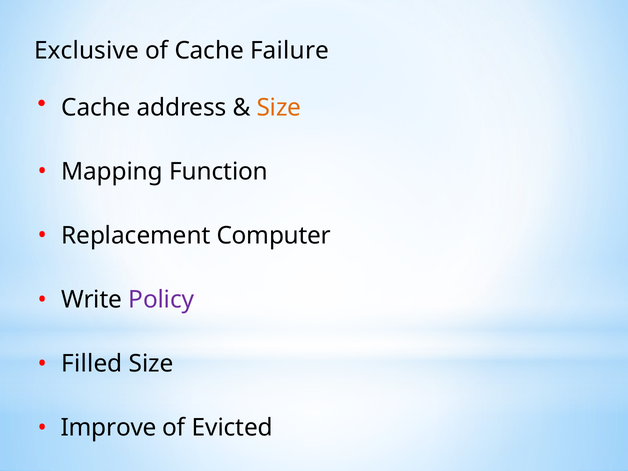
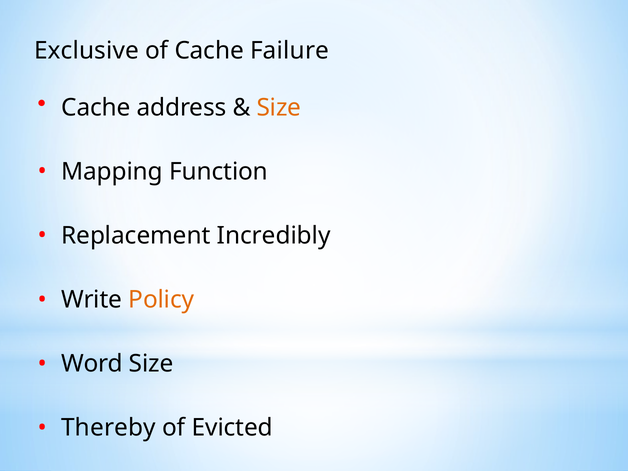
Computer: Computer -> Incredibly (274, 236)
Policy colour: purple -> orange (161, 300)
Filled: Filled -> Word (92, 364)
Improve: Improve -> Thereby (109, 428)
